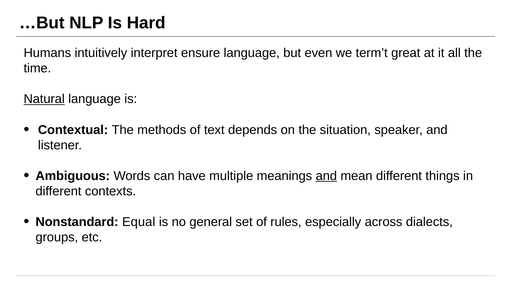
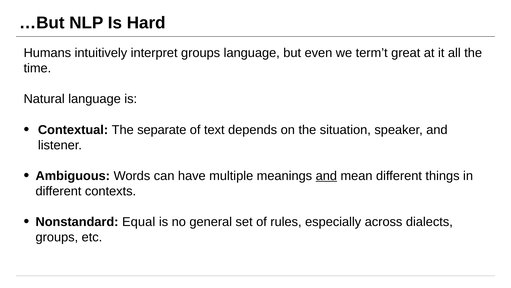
interpret ensure: ensure -> groups (201, 53)
Natural underline: present -> none (44, 99)
methods: methods -> separate (162, 130)
